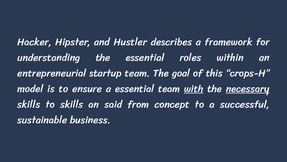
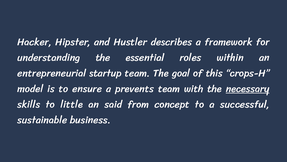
a essential: essential -> prevents (135, 89)
with underline: present -> none (194, 89)
to skills: skills -> little (72, 104)
